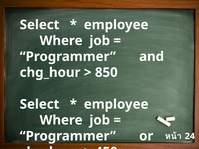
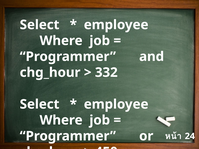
850: 850 -> 332 (106, 73)
